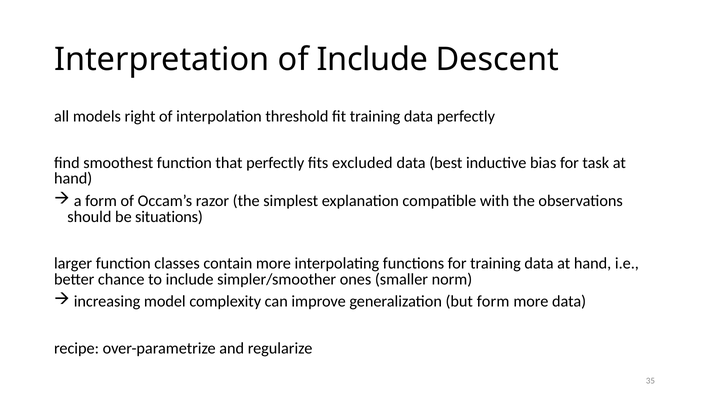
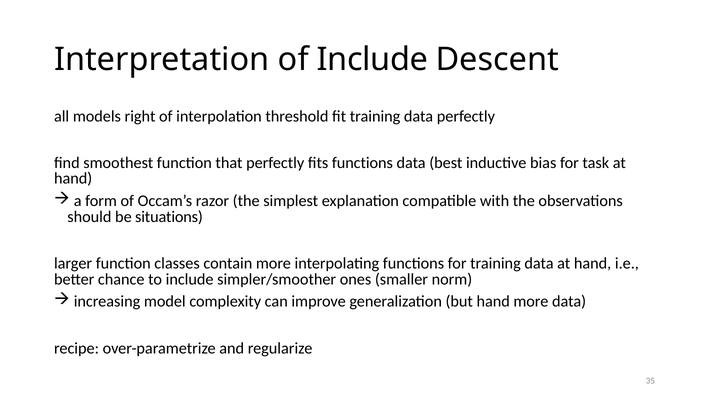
fits excluded: excluded -> functions (362, 163)
but form: form -> hand (493, 301)
